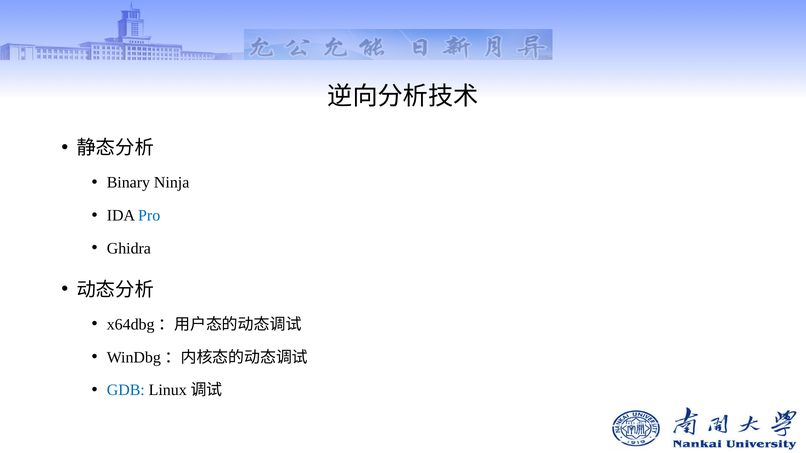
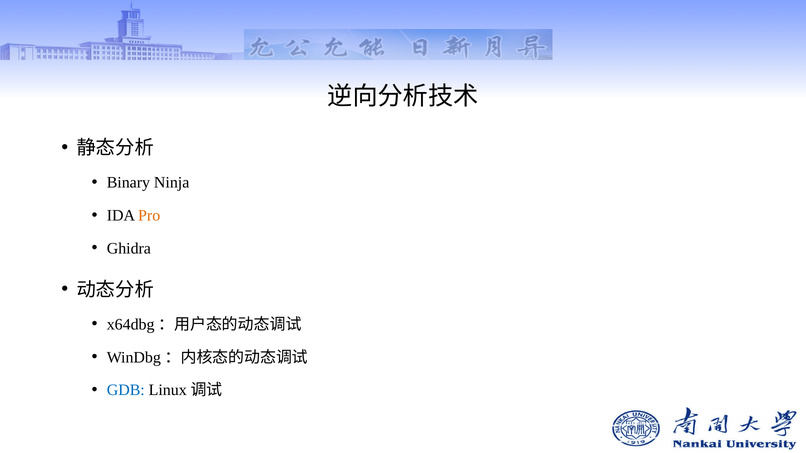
Pro colour: blue -> orange (149, 216)
